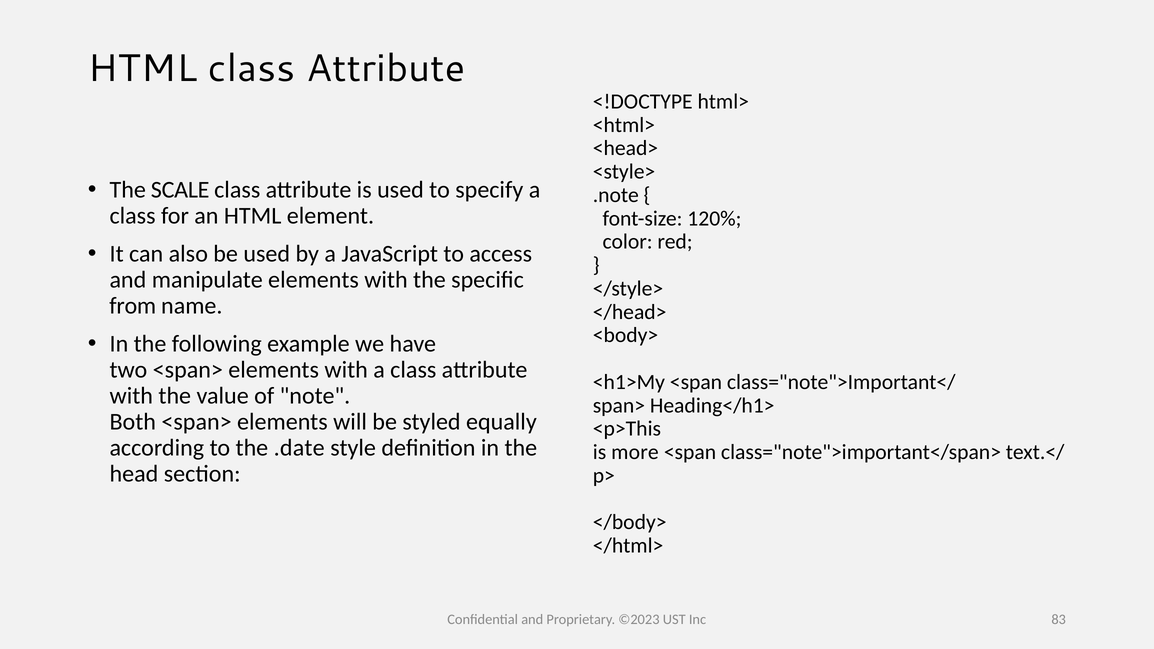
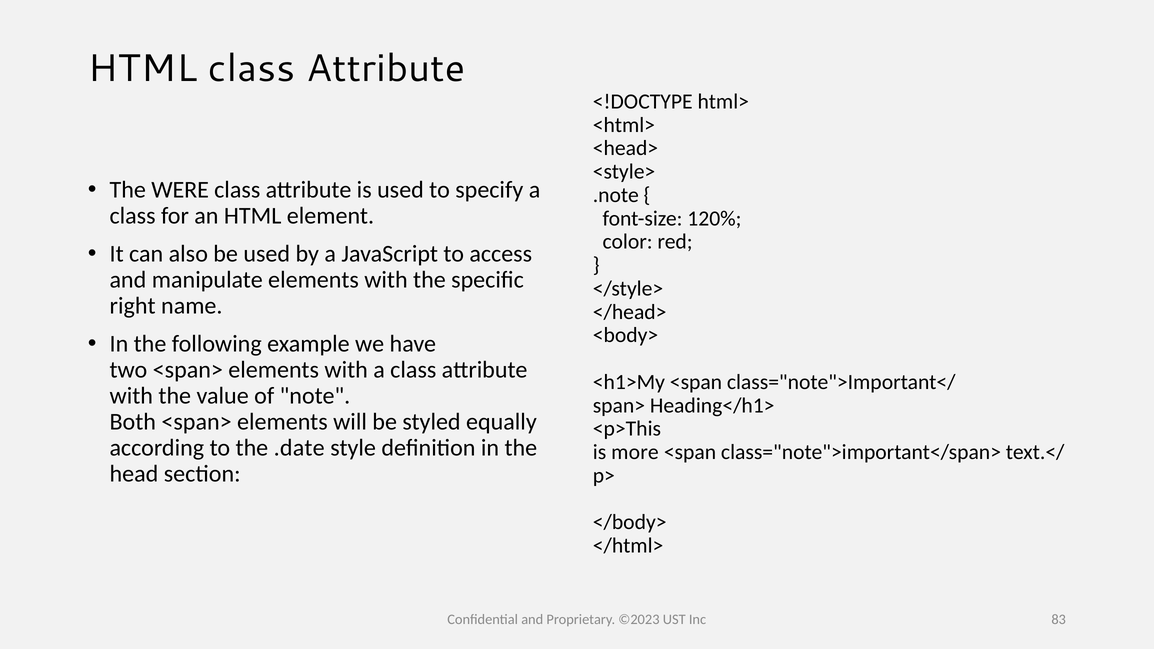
SCALE: SCALE -> WERE (180, 190)
from: from -> right (133, 306)
